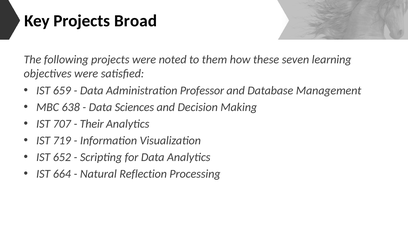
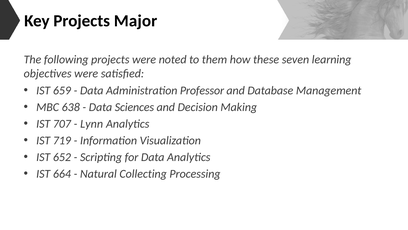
Broad: Broad -> Major (136, 21)
Their: Their -> Lynn (92, 124)
Reflection: Reflection -> Collecting (143, 173)
